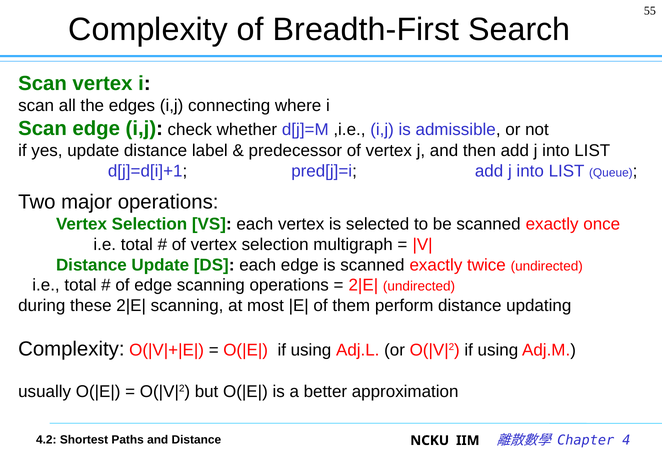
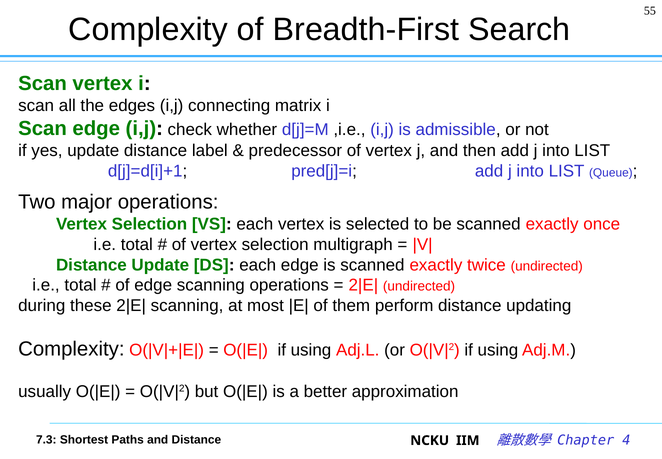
where: where -> matrix (298, 106)
4.2: 4.2 -> 7.3 (46, 439)
